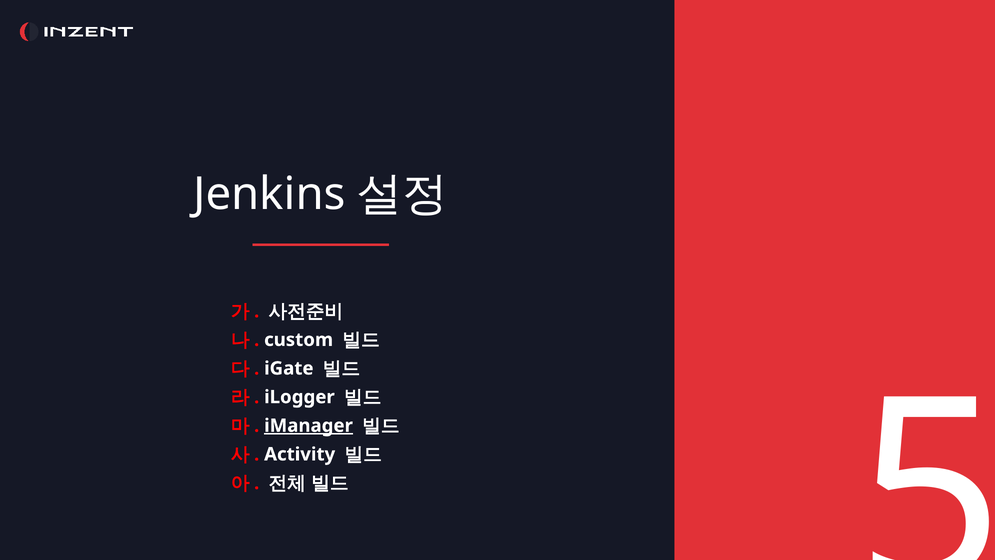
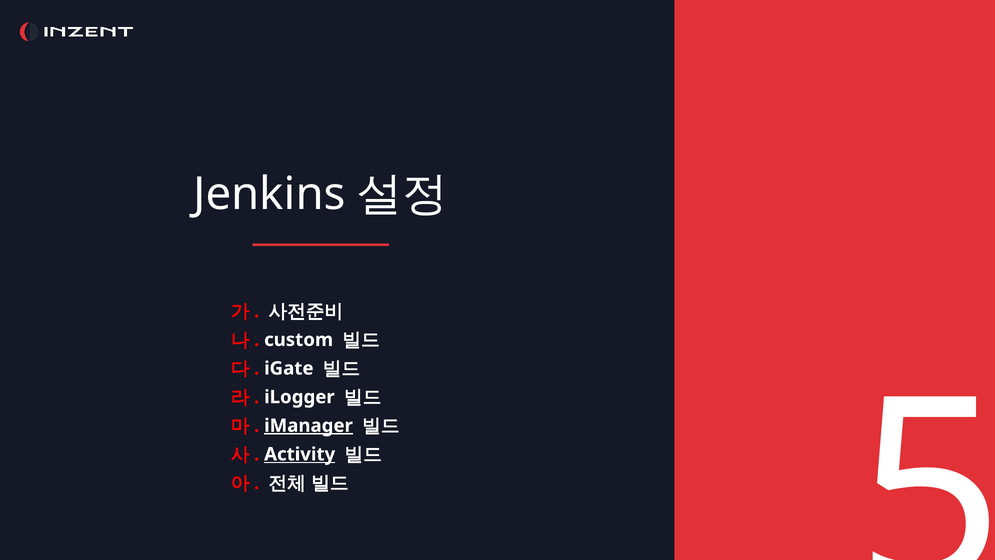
Activity underline: none -> present (300, 454)
